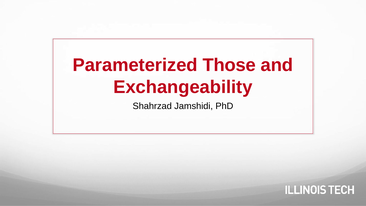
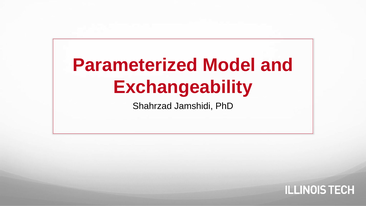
Those: Those -> Model (229, 65)
